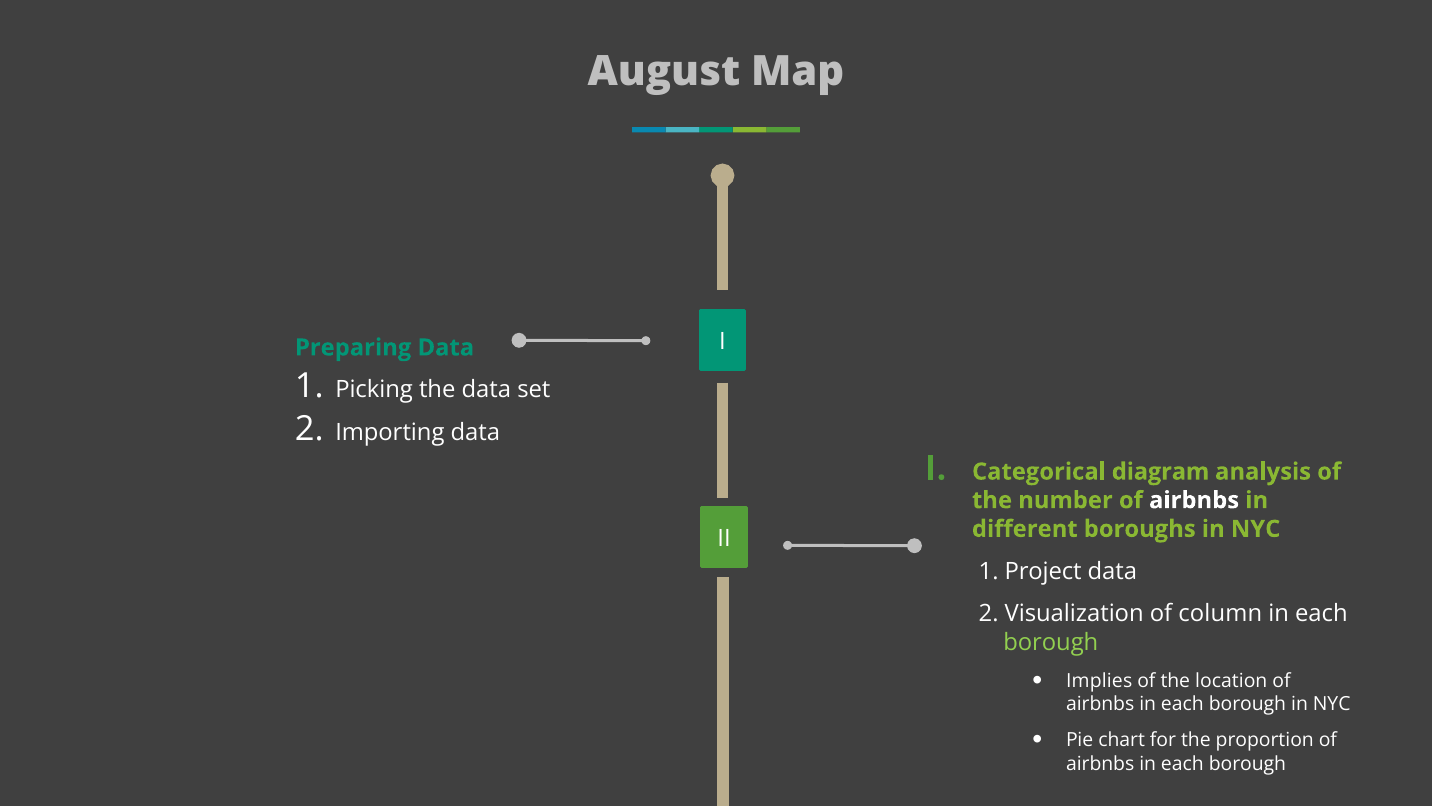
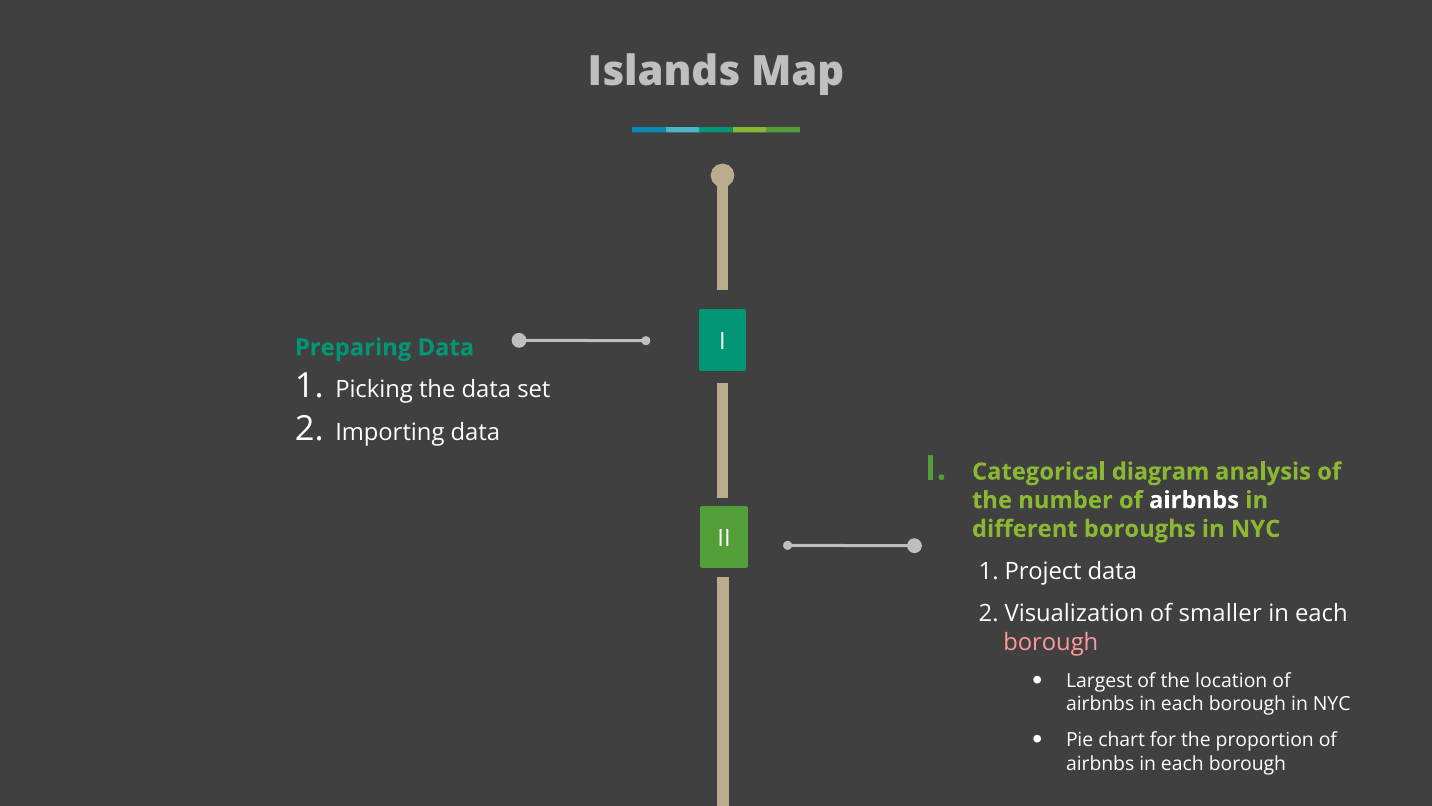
August: August -> Islands (664, 72)
column: column -> smaller (1220, 614)
borough colour: light green -> pink (1051, 642)
Implies: Implies -> Largest (1099, 681)
